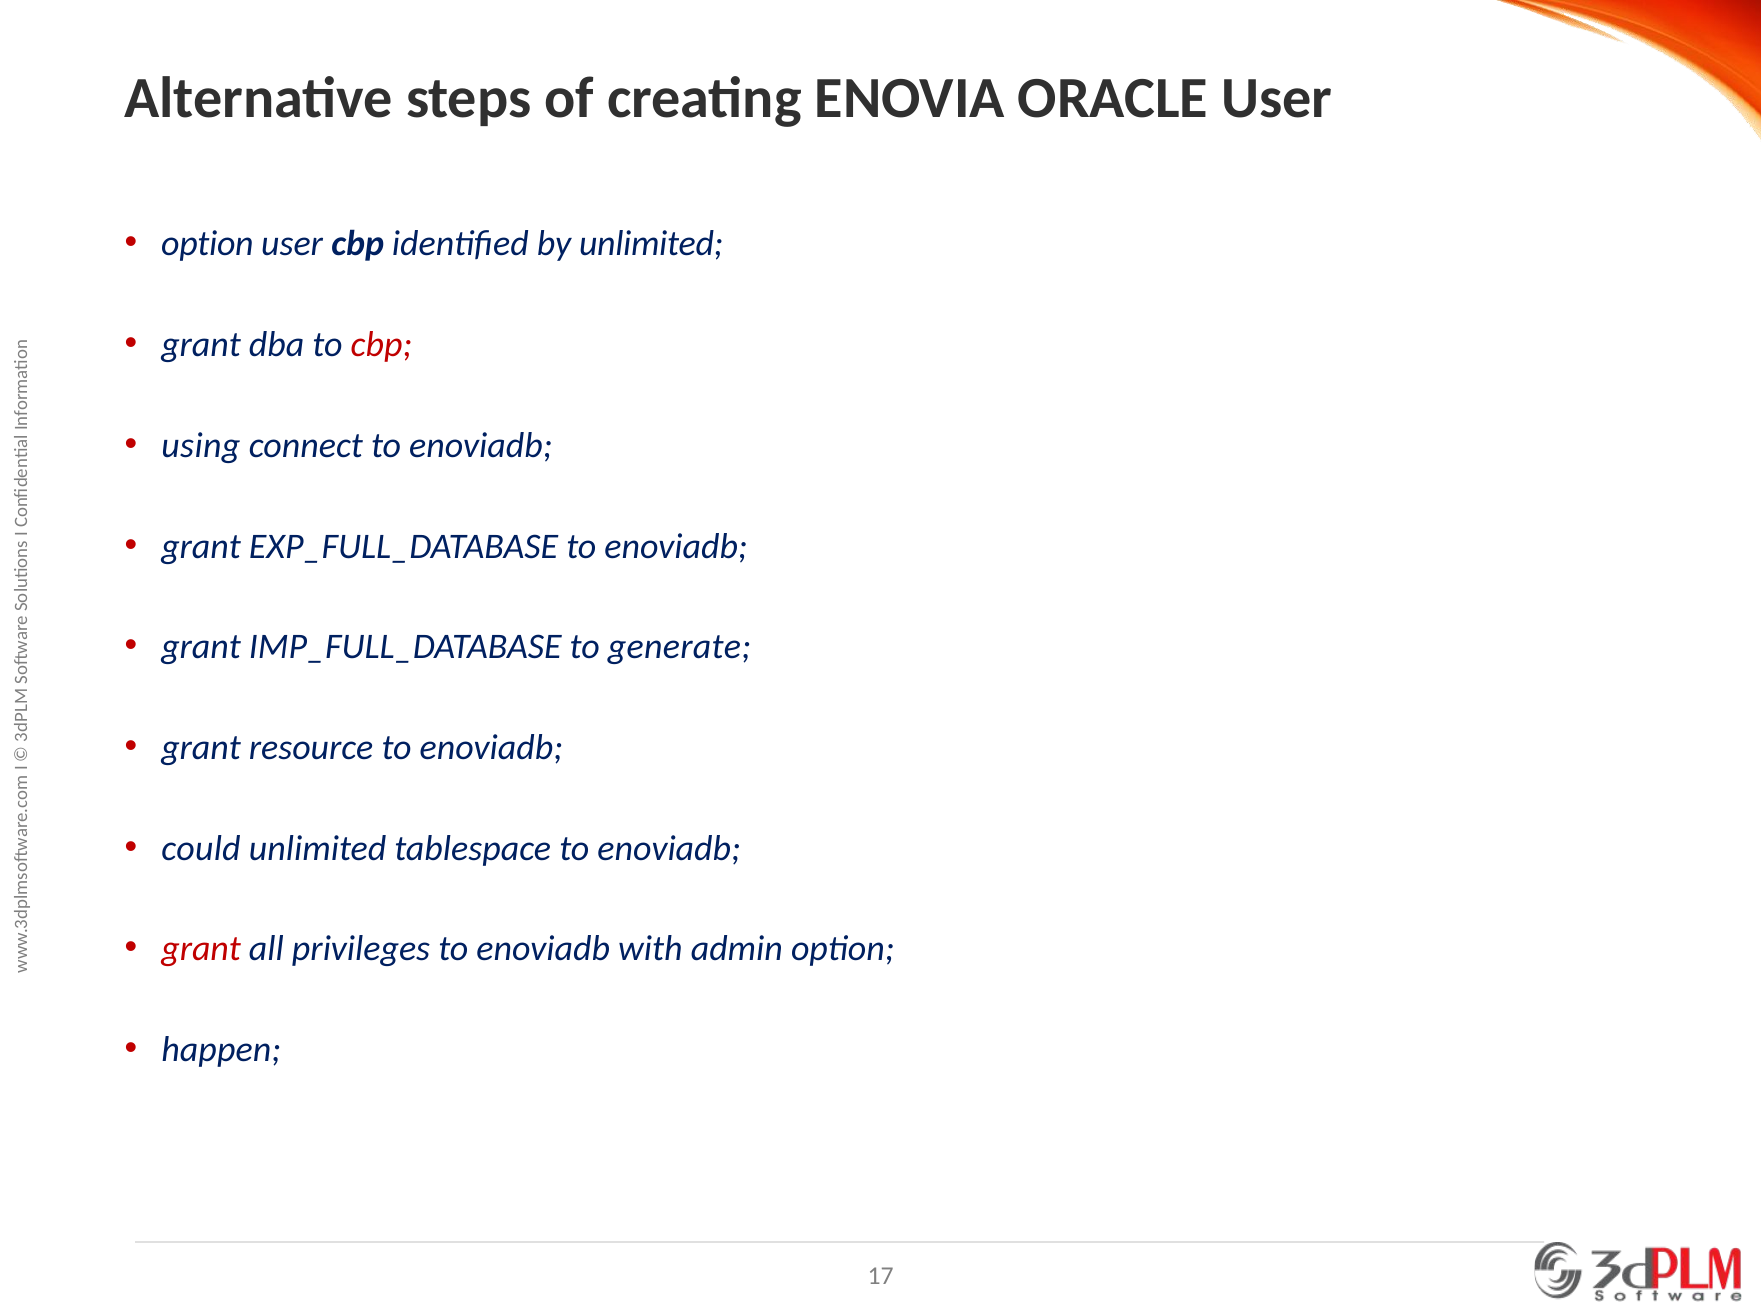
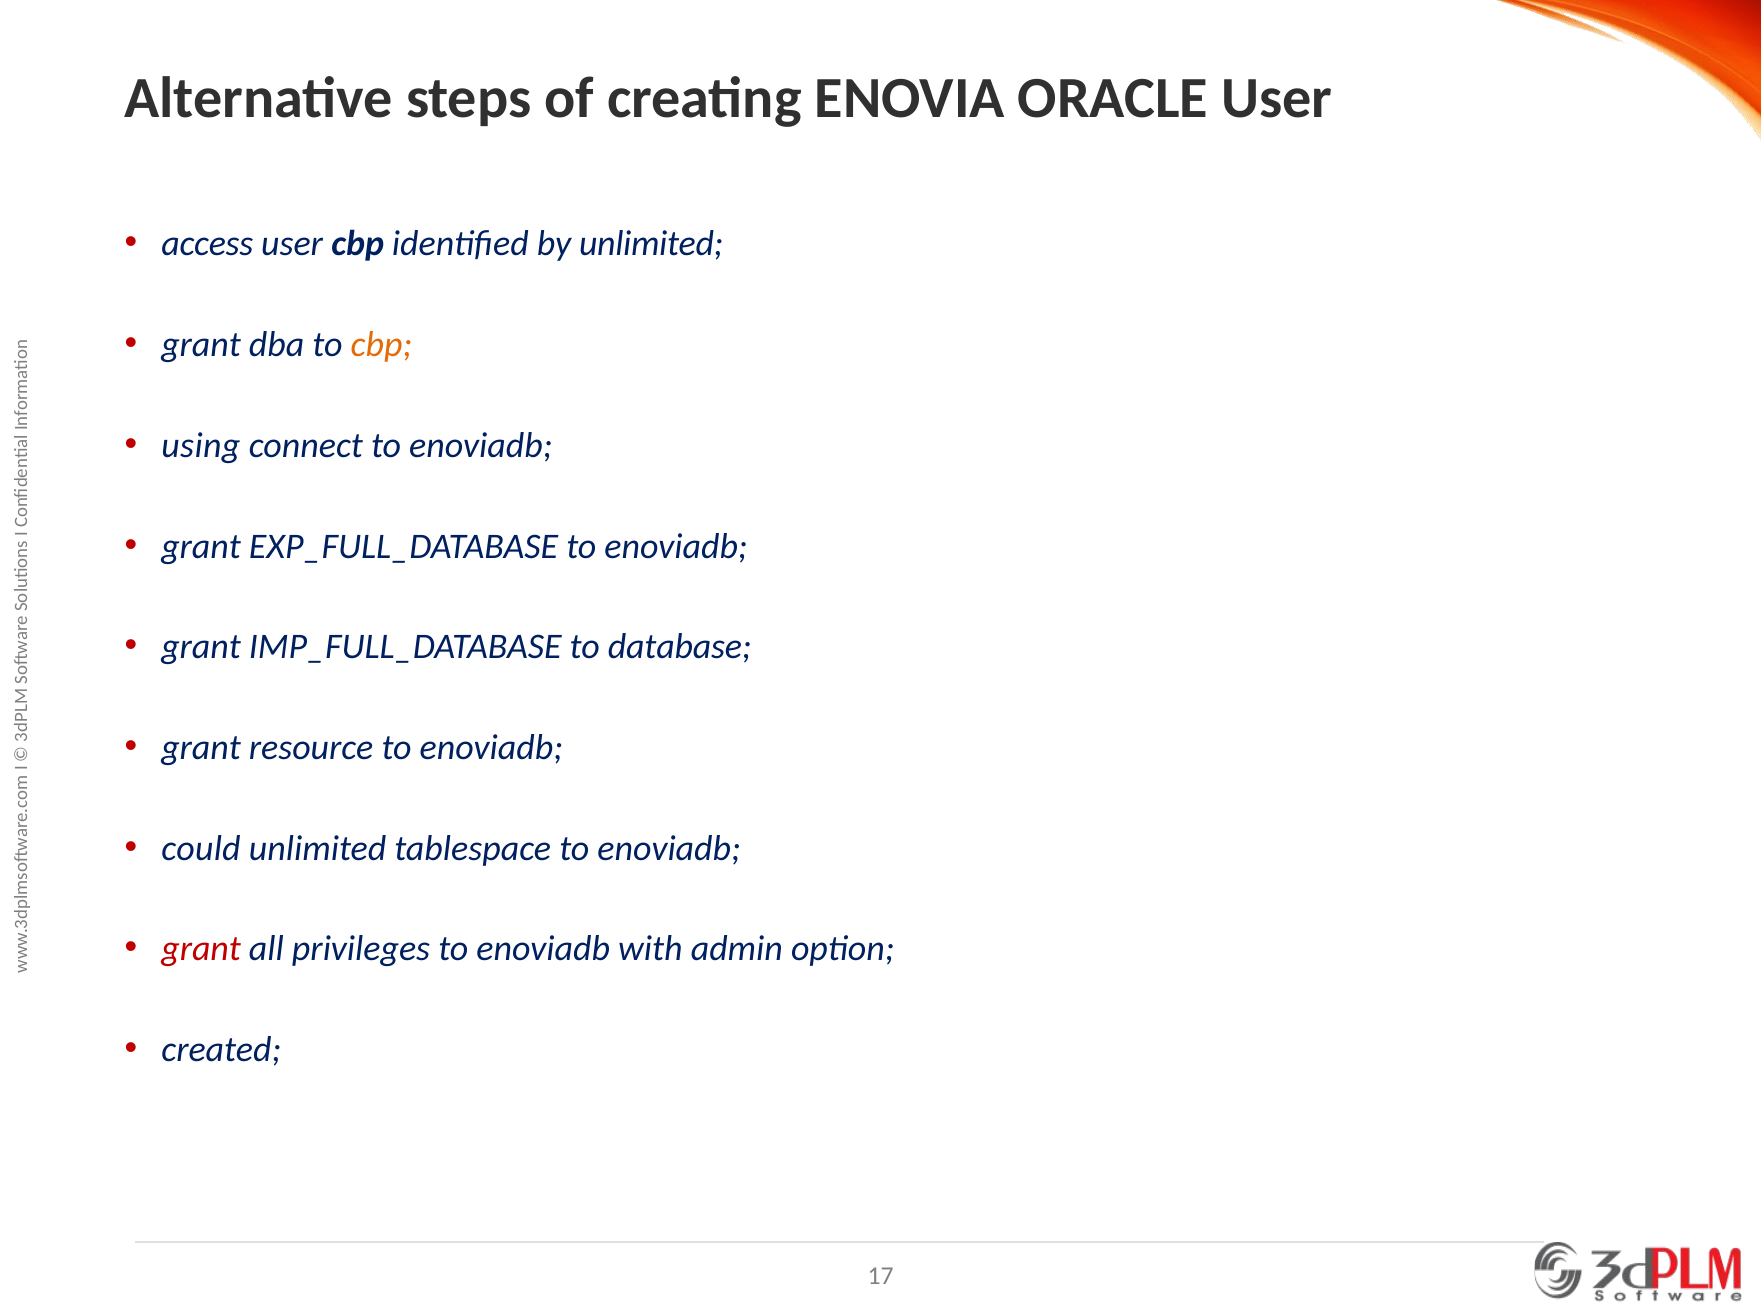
option: option -> access (207, 244)
cbp colour: red -> orange (381, 345)
generate: generate -> database (680, 647)
happen: happen -> created (221, 1050)
